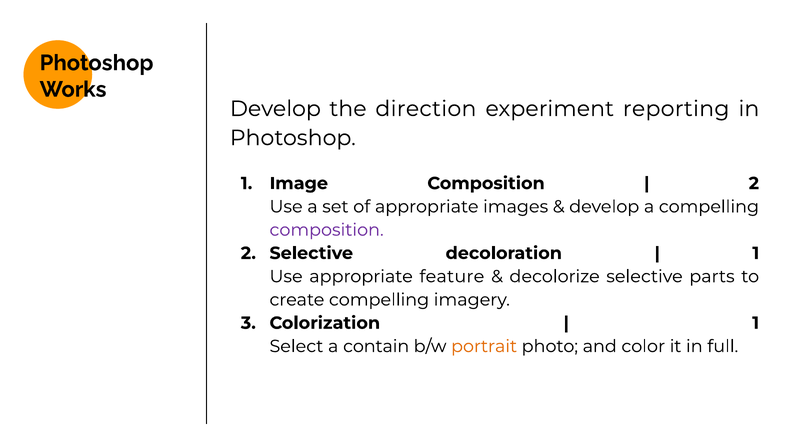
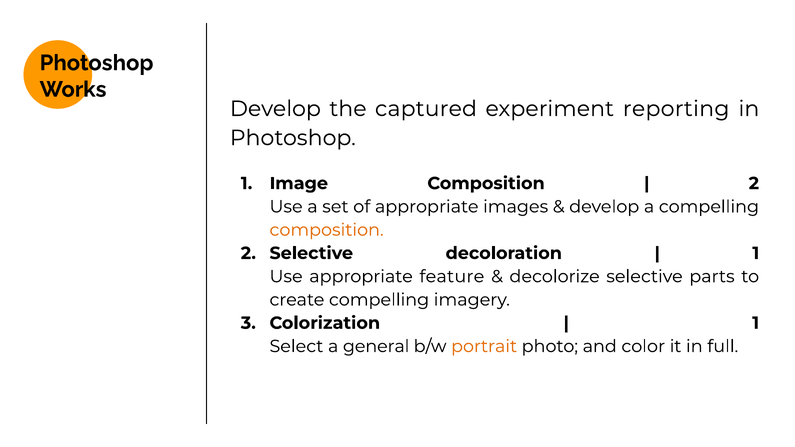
direction: direction -> captured (426, 109)
composition colour: purple -> orange (327, 230)
contain: contain -> general (376, 346)
